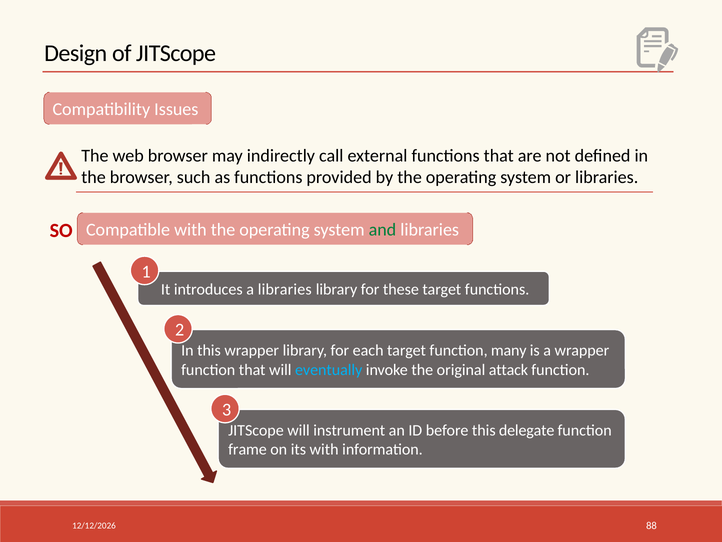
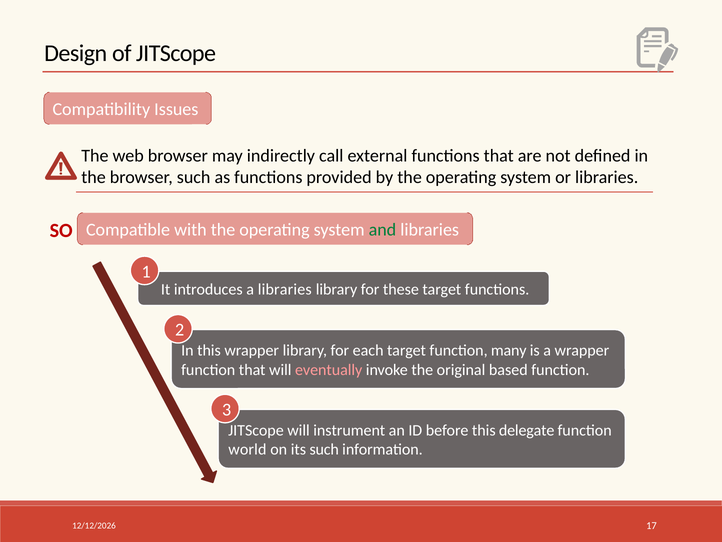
eventually colour: light blue -> pink (329, 369)
attack: attack -> based (508, 369)
frame: frame -> world (247, 449)
its with: with -> such (324, 449)
88: 88 -> 17 (651, 525)
